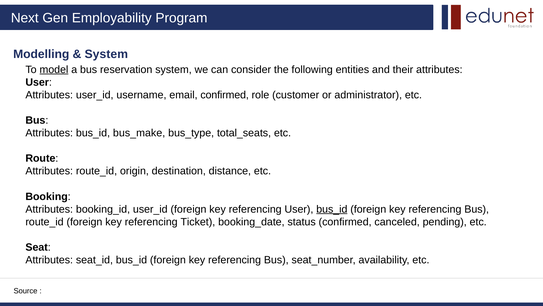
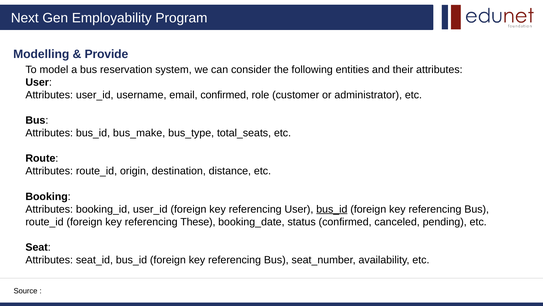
System: System -> Provide (106, 54)
model underline: present -> none (54, 69)
Ticket: Ticket -> These (198, 222)
